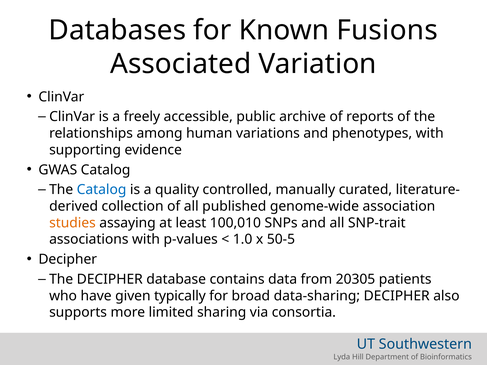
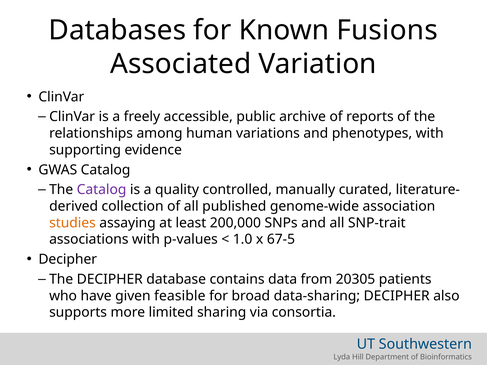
Catalog colour: blue -> purple (102, 190)
100,010: 100,010 -> 200,000 (235, 223)
50-5: 50-5 -> 67-5 (281, 240)
typically: typically -> feasible (180, 296)
